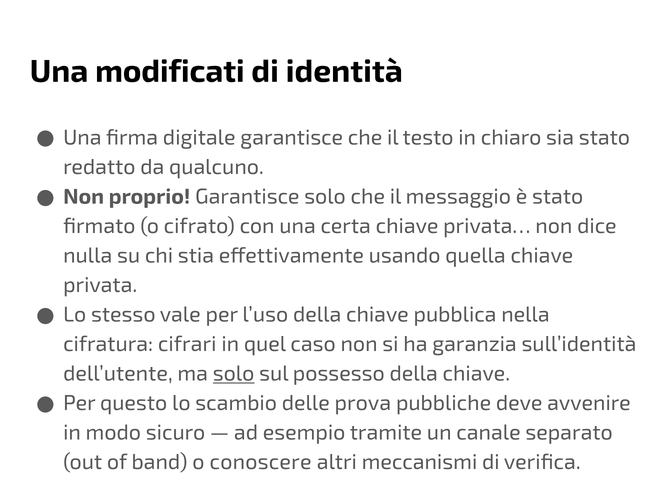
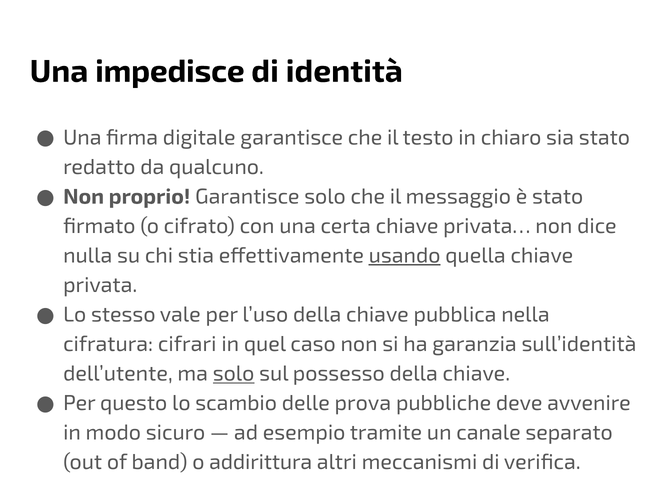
modificati: modificati -> impedisce (170, 71)
usando underline: none -> present (405, 256)
conoscere: conoscere -> addirittura (261, 463)
